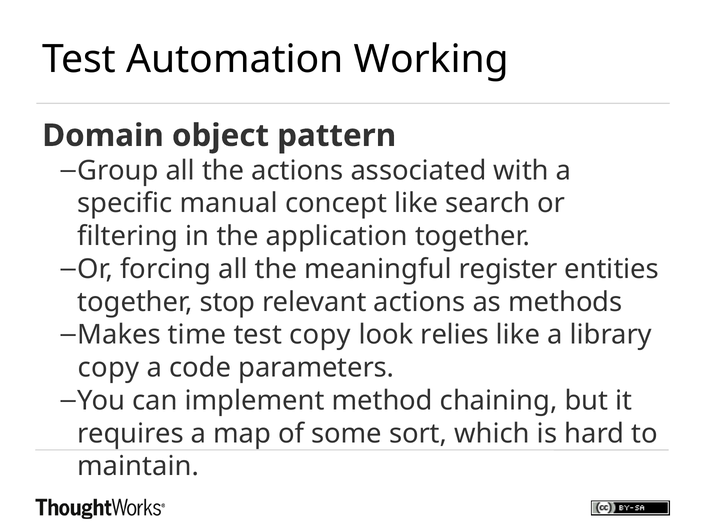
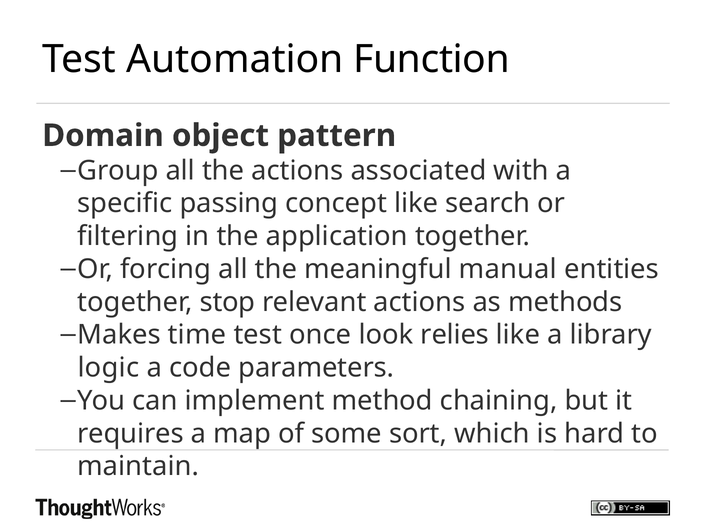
Working: Working -> Function (432, 59)
manual: manual -> passing (229, 204)
register: register -> manual (508, 270)
test copy: copy -> once (320, 335)
copy: copy -> logic (108, 368)
